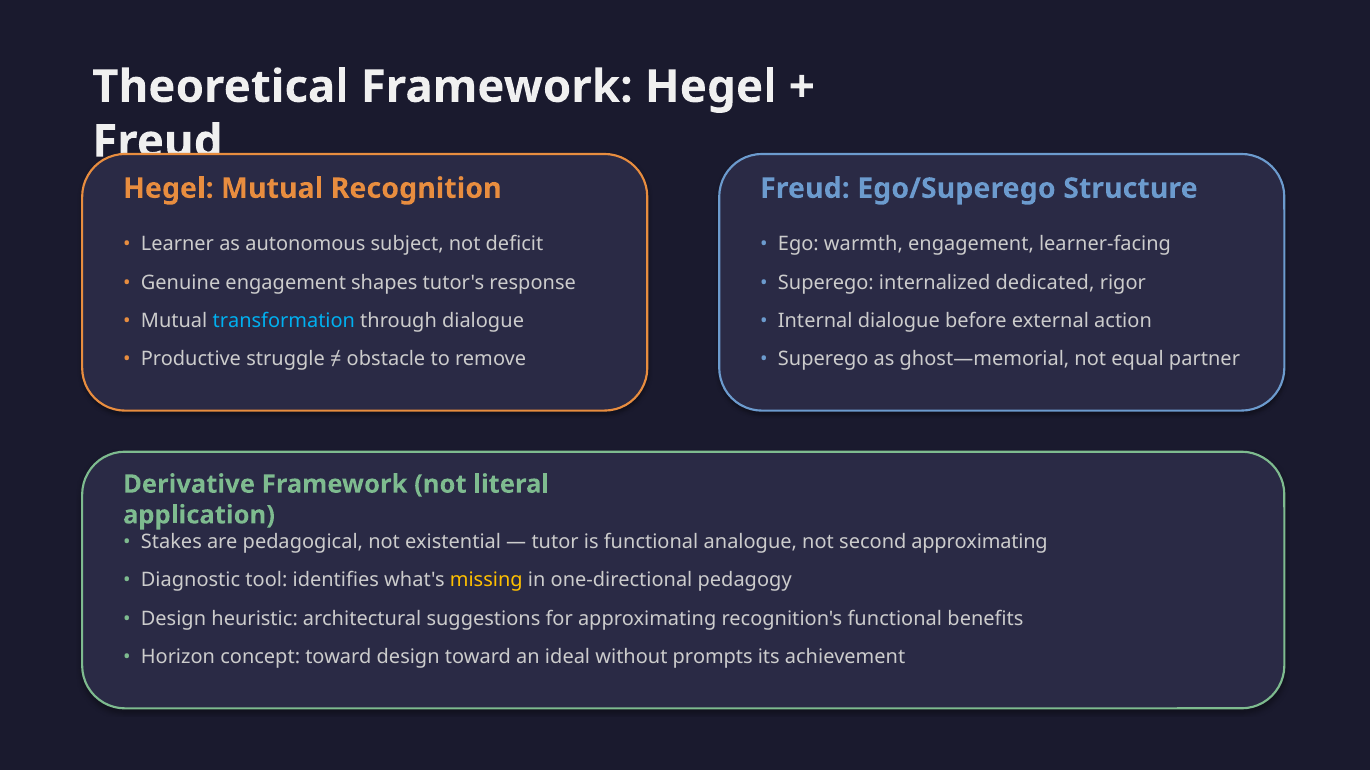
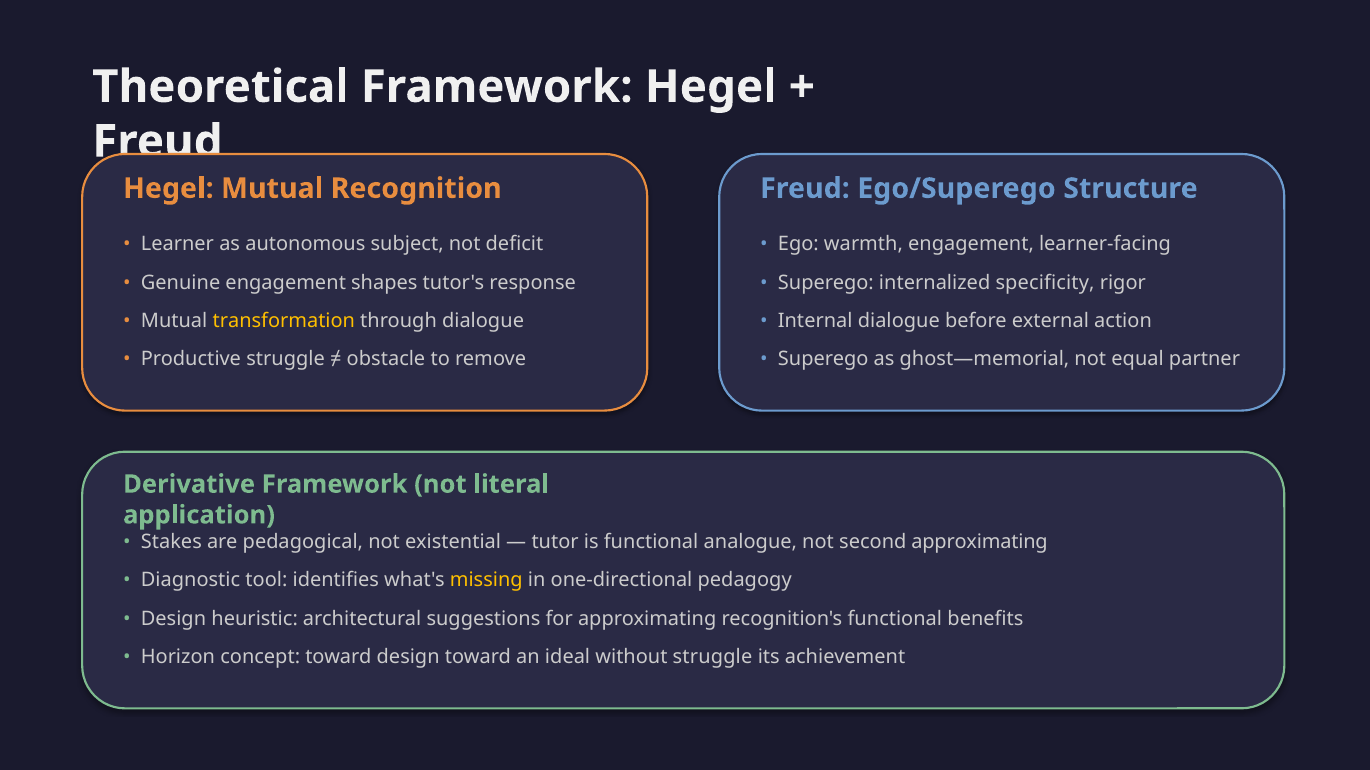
dedicated: dedicated -> specificity (1045, 283)
transformation colour: light blue -> yellow (284, 321)
without prompts: prompts -> struggle (713, 657)
